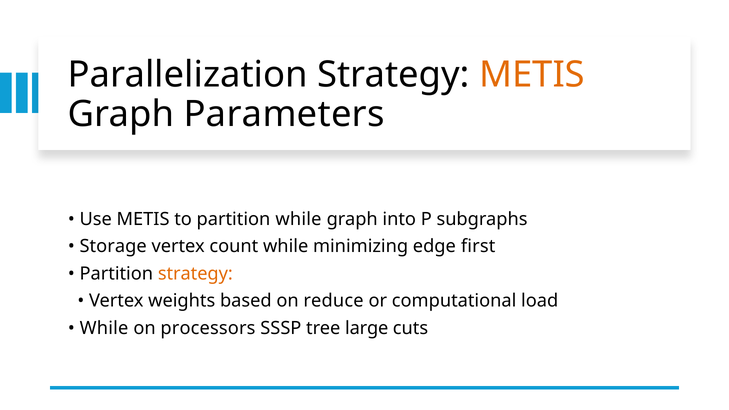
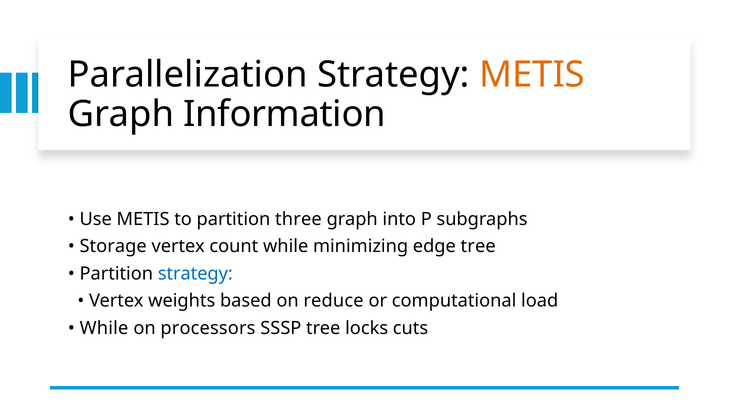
Parameters: Parameters -> Information (284, 114)
partition while: while -> three (298, 219)
edge first: first -> tree (478, 246)
strategy colour: orange -> blue (195, 274)
large: large -> locks (367, 328)
